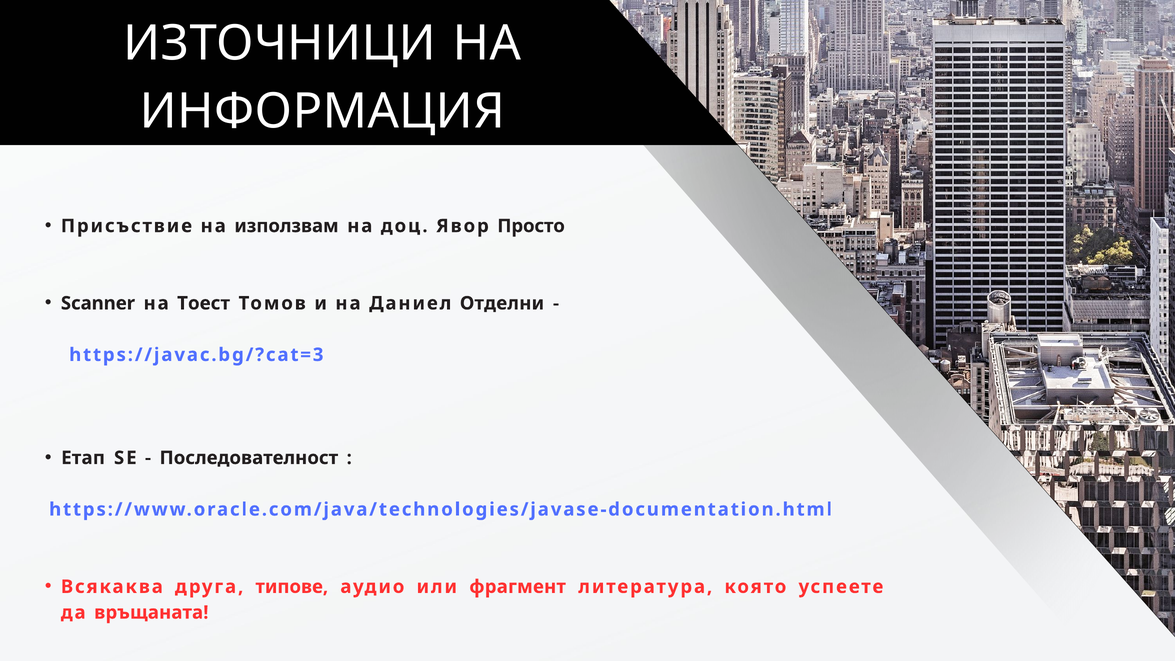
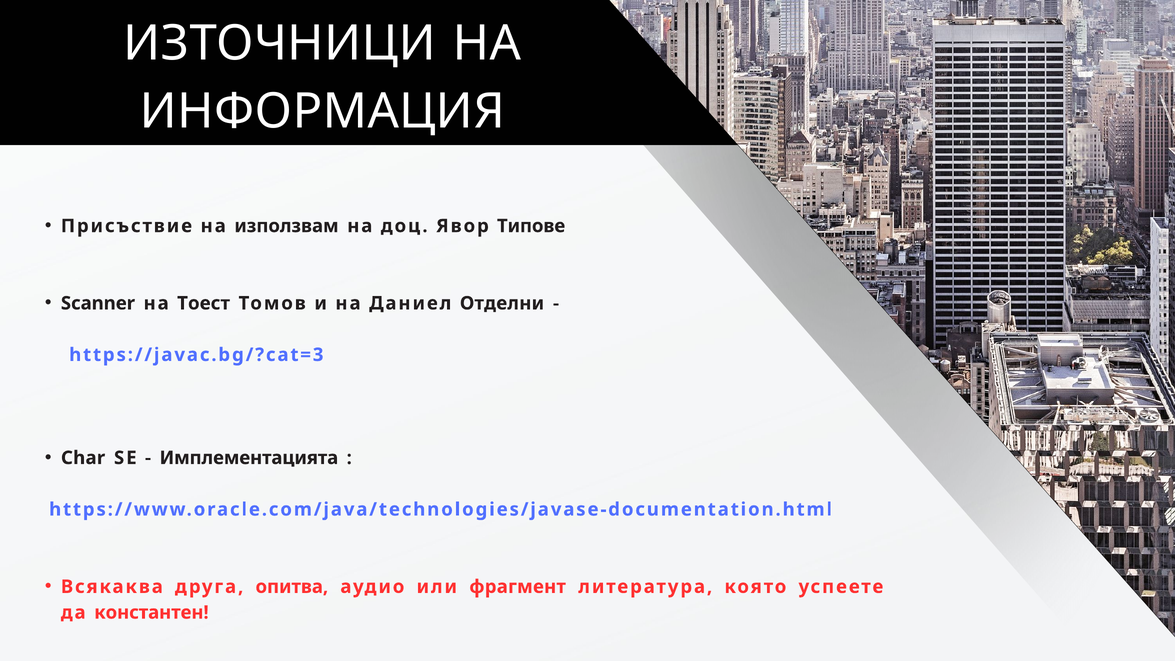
Просто: Просто -> Типове (531, 226)
Етап: Етап -> Char (83, 458)
Последователност: Последователност -> Имплементацията (249, 458)
типове: типове -> опитва (292, 587)
връщаната: връщаната -> константен (151, 612)
